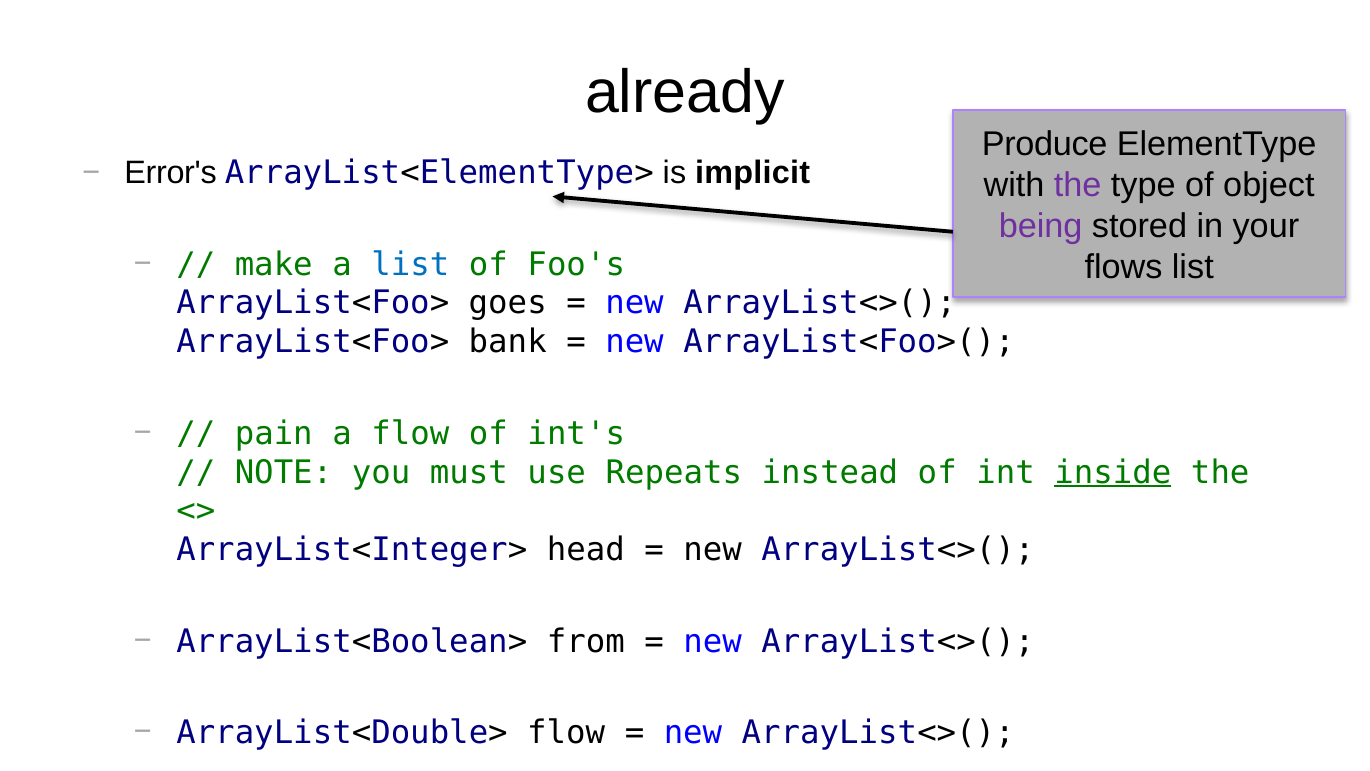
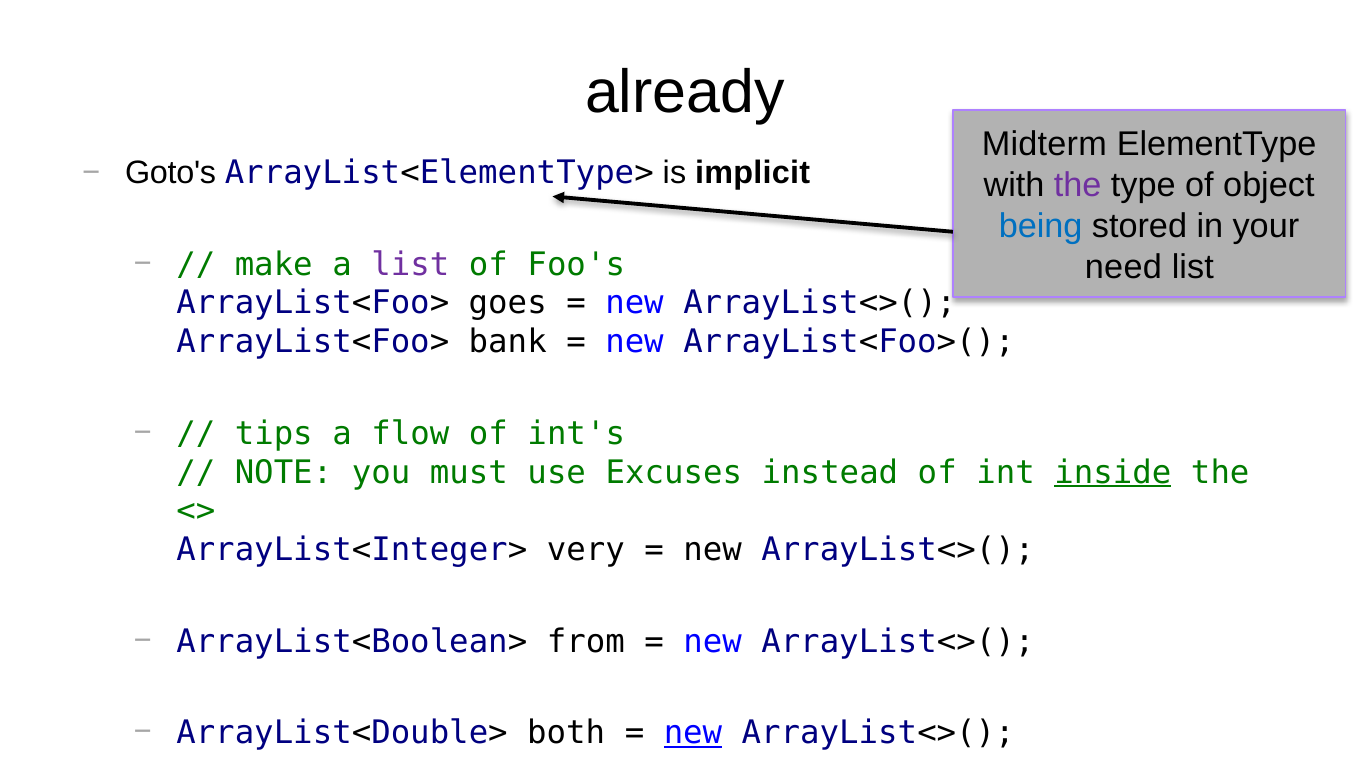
Produce: Produce -> Midterm (1044, 144)
Error's: Error's -> Goto's (171, 173)
being colour: purple -> blue (1041, 226)
flows: flows -> need (1123, 267)
list colour: blue -> purple (410, 264)
pain: pain -> tips (274, 433)
Repeats: Repeats -> Excuses (674, 472)
head: head -> very (586, 550)
ArrayList<Double> flow: flow -> both (566, 733)
new underline: none -> present (693, 733)
